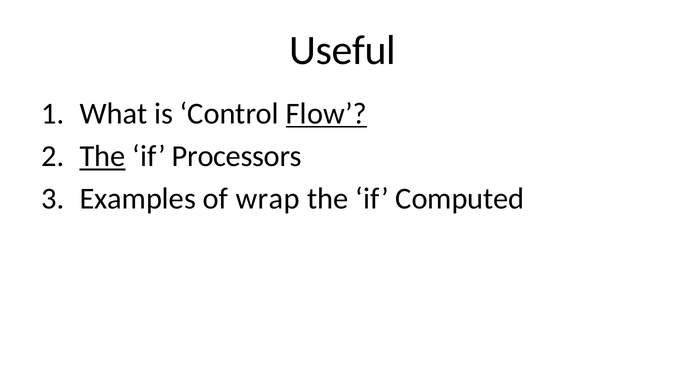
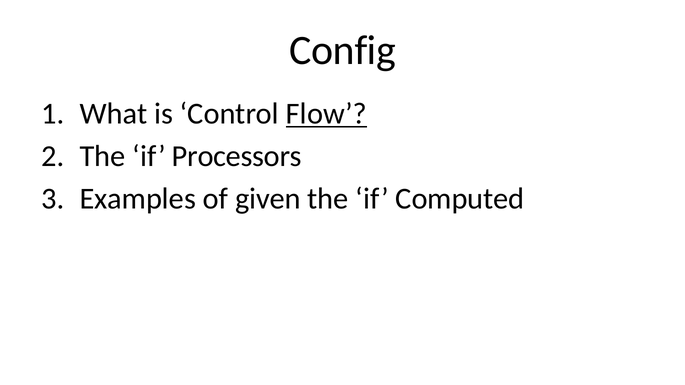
Useful: Useful -> Config (343, 50)
The underline: present -> none (103, 156)
wrap: wrap -> given (268, 199)
